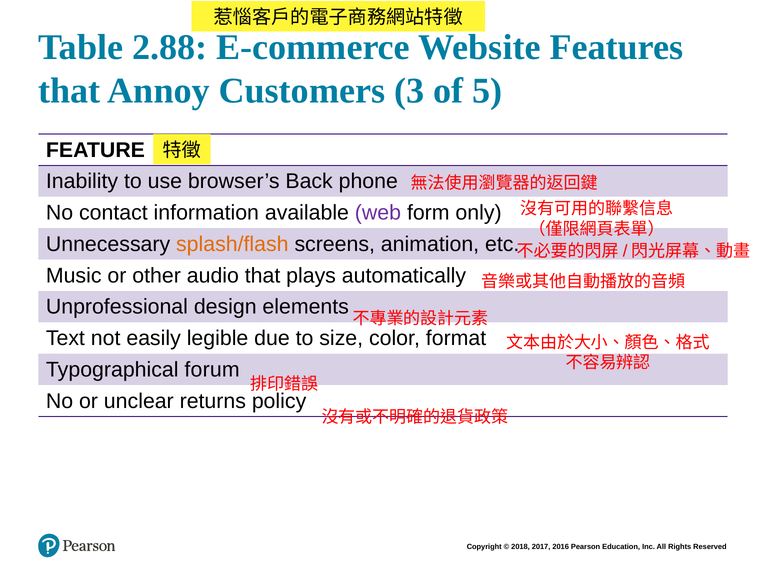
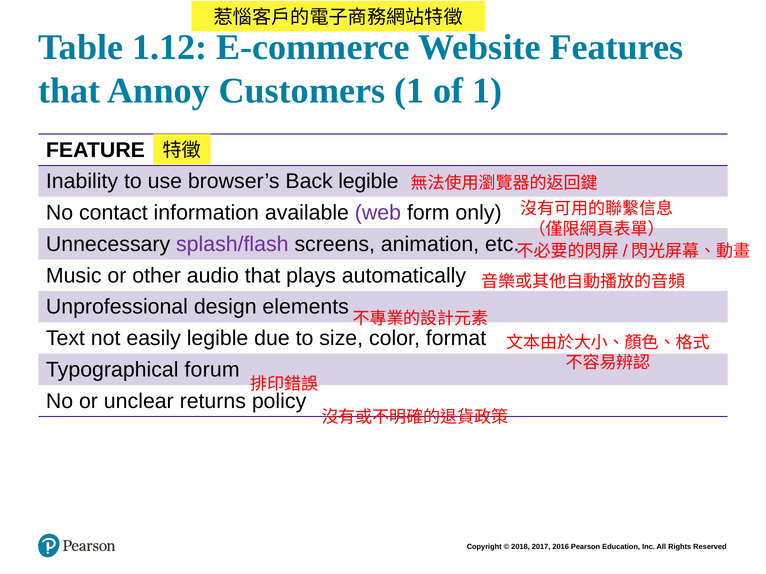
2.88: 2.88 -> 1.12 (170, 47)
Customers 3: 3 -> 1 (409, 91)
of 5: 5 -> 1 (487, 91)
Back phone: phone -> legible (368, 182)
splash/flash colour: orange -> purple (232, 244)
